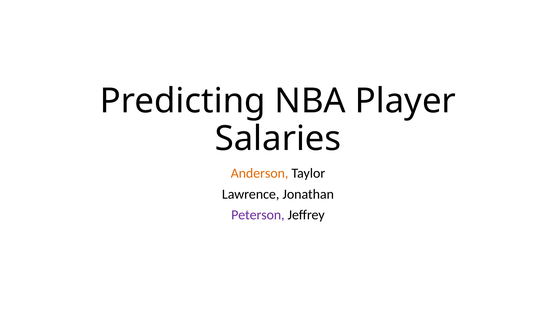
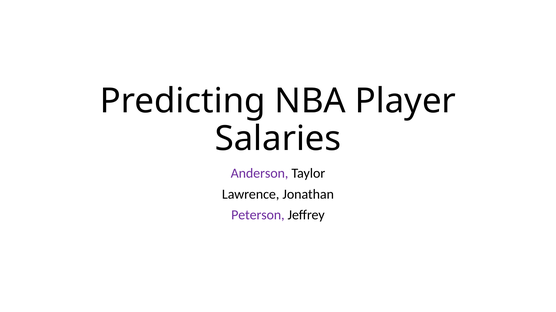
Anderson colour: orange -> purple (260, 174)
